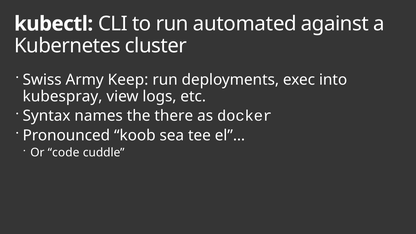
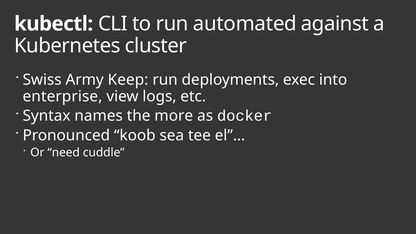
kubespray: kubespray -> enterprise (62, 96)
there: there -> more (174, 116)
code: code -> need (64, 153)
